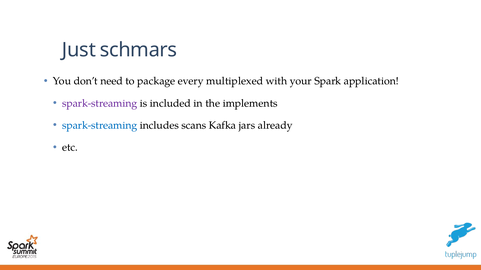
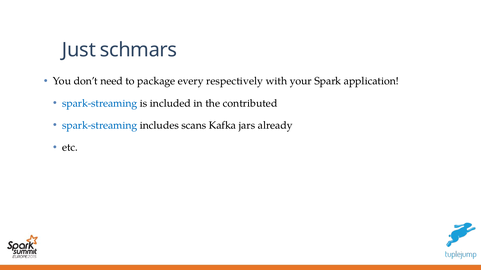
multiplexed: multiplexed -> respectively (235, 81)
spark-streaming colour: purple -> blue (100, 104)
implements: implements -> contributed (250, 104)
